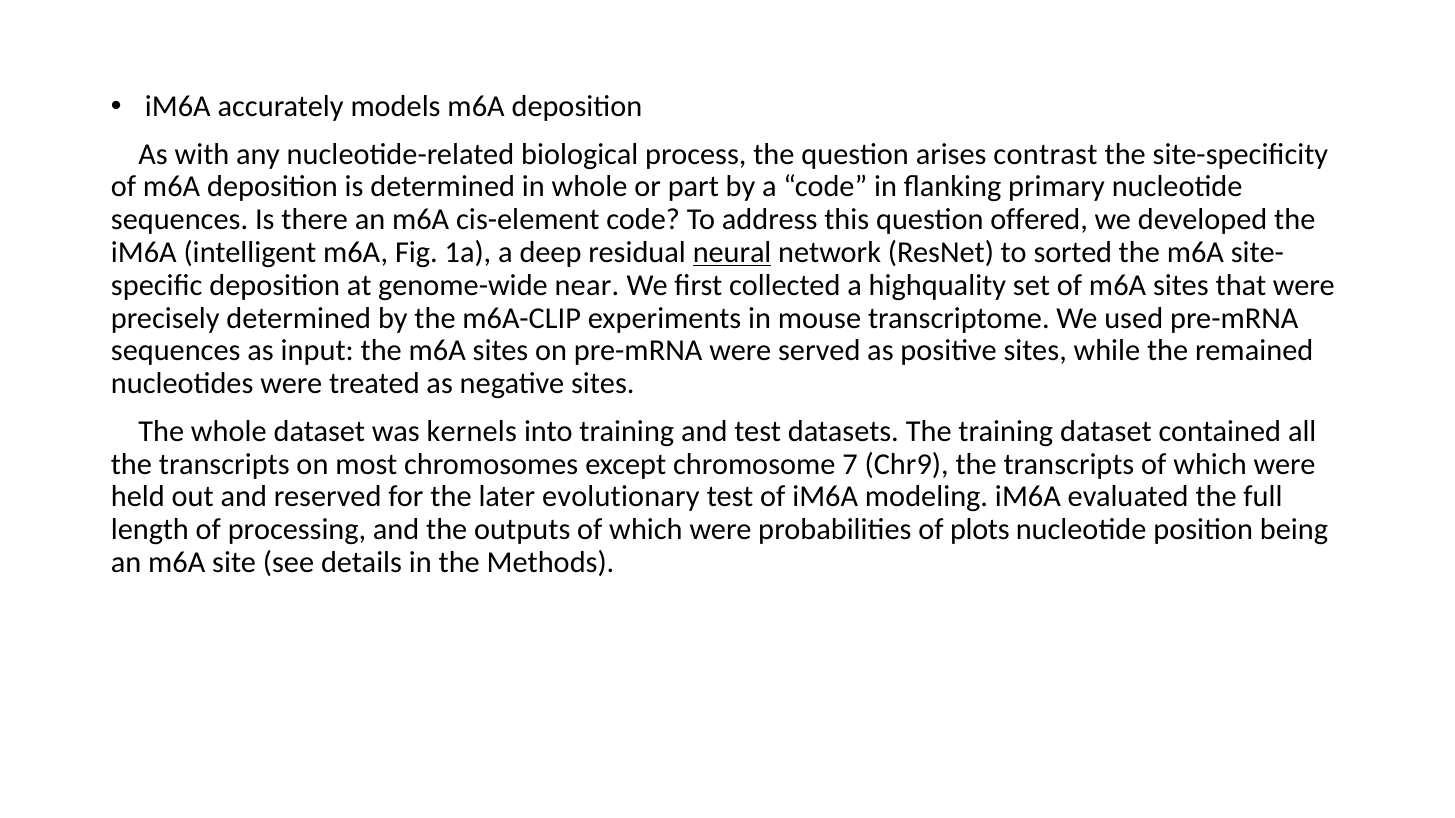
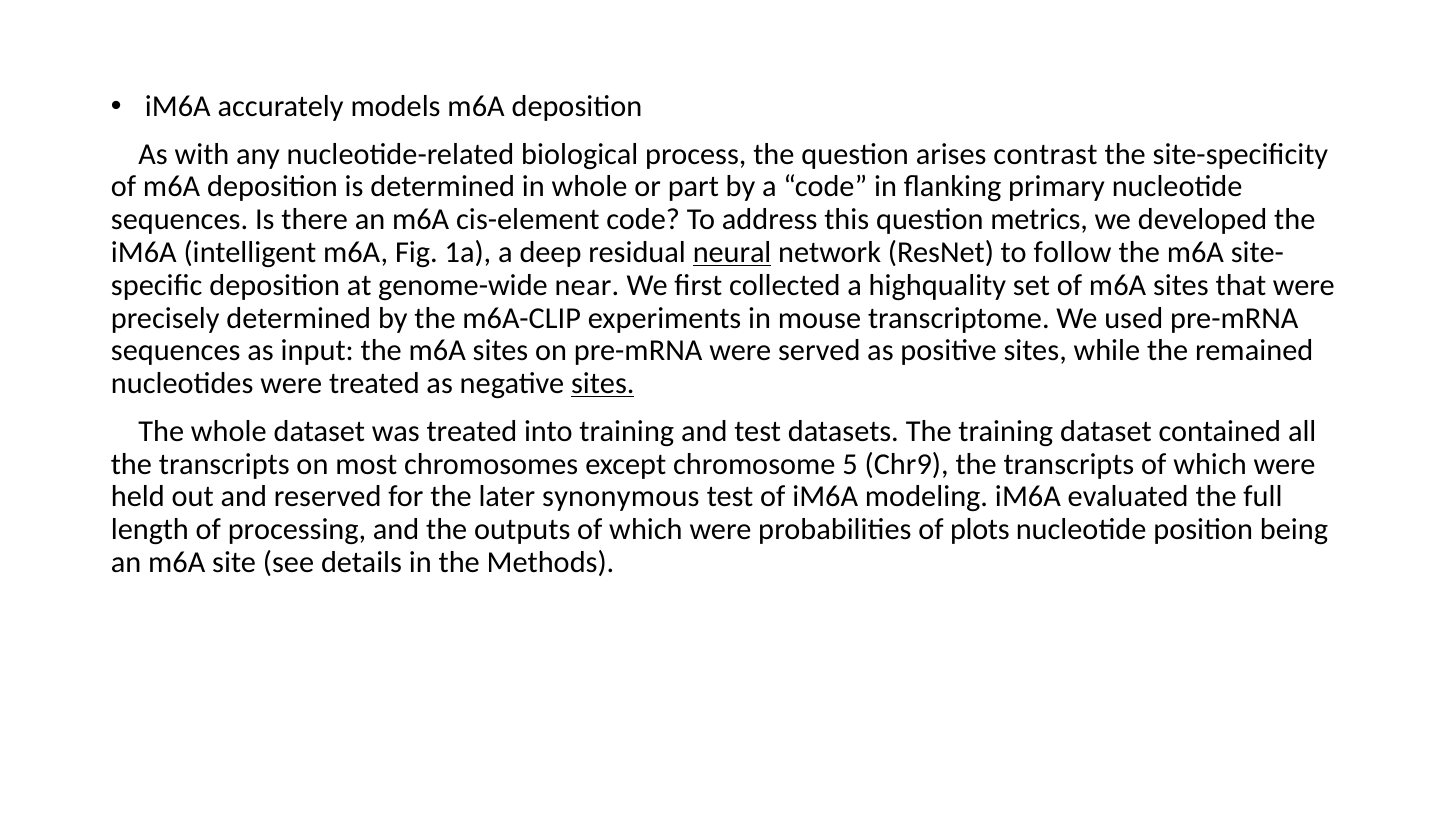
offered: offered -> metrics (1039, 220)
sorted: sorted -> follow (1073, 253)
sites underline: none -> present (603, 384)
was kernels: kernels -> treated (472, 432)
7: 7 -> 5 (850, 464)
evolutionary: evolutionary -> synonymous (621, 497)
